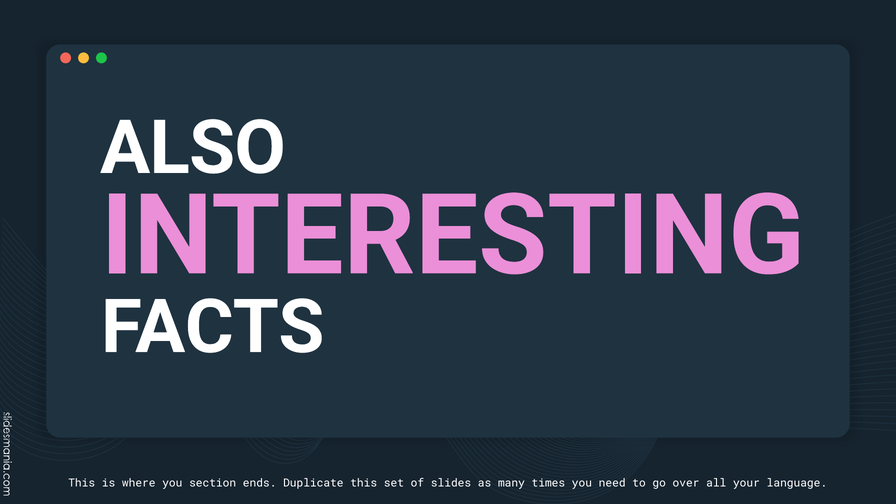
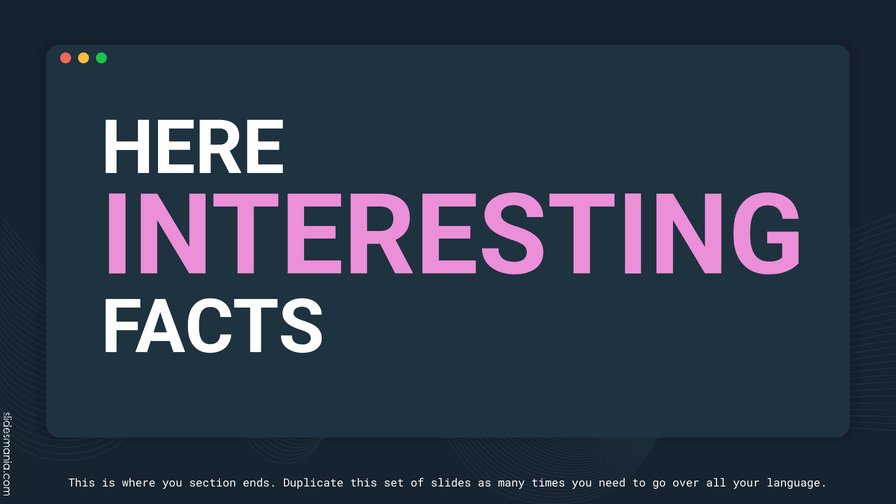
ALSO: ALSO -> HERE (193, 148)
